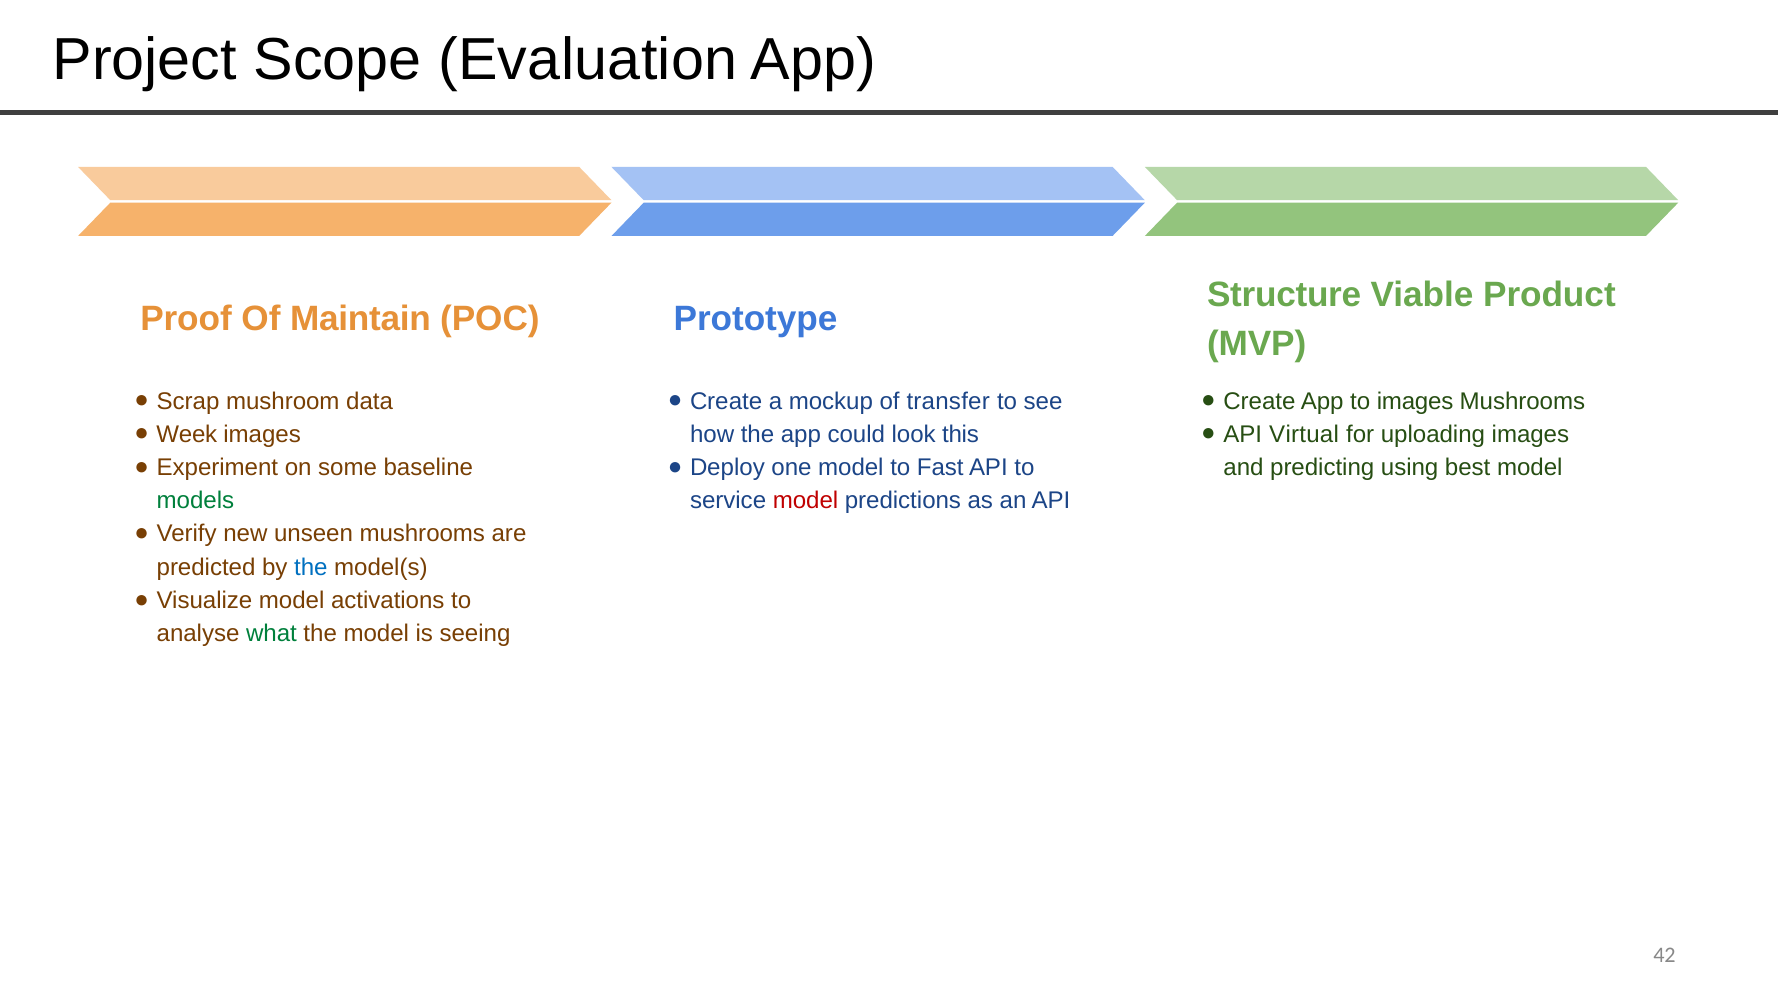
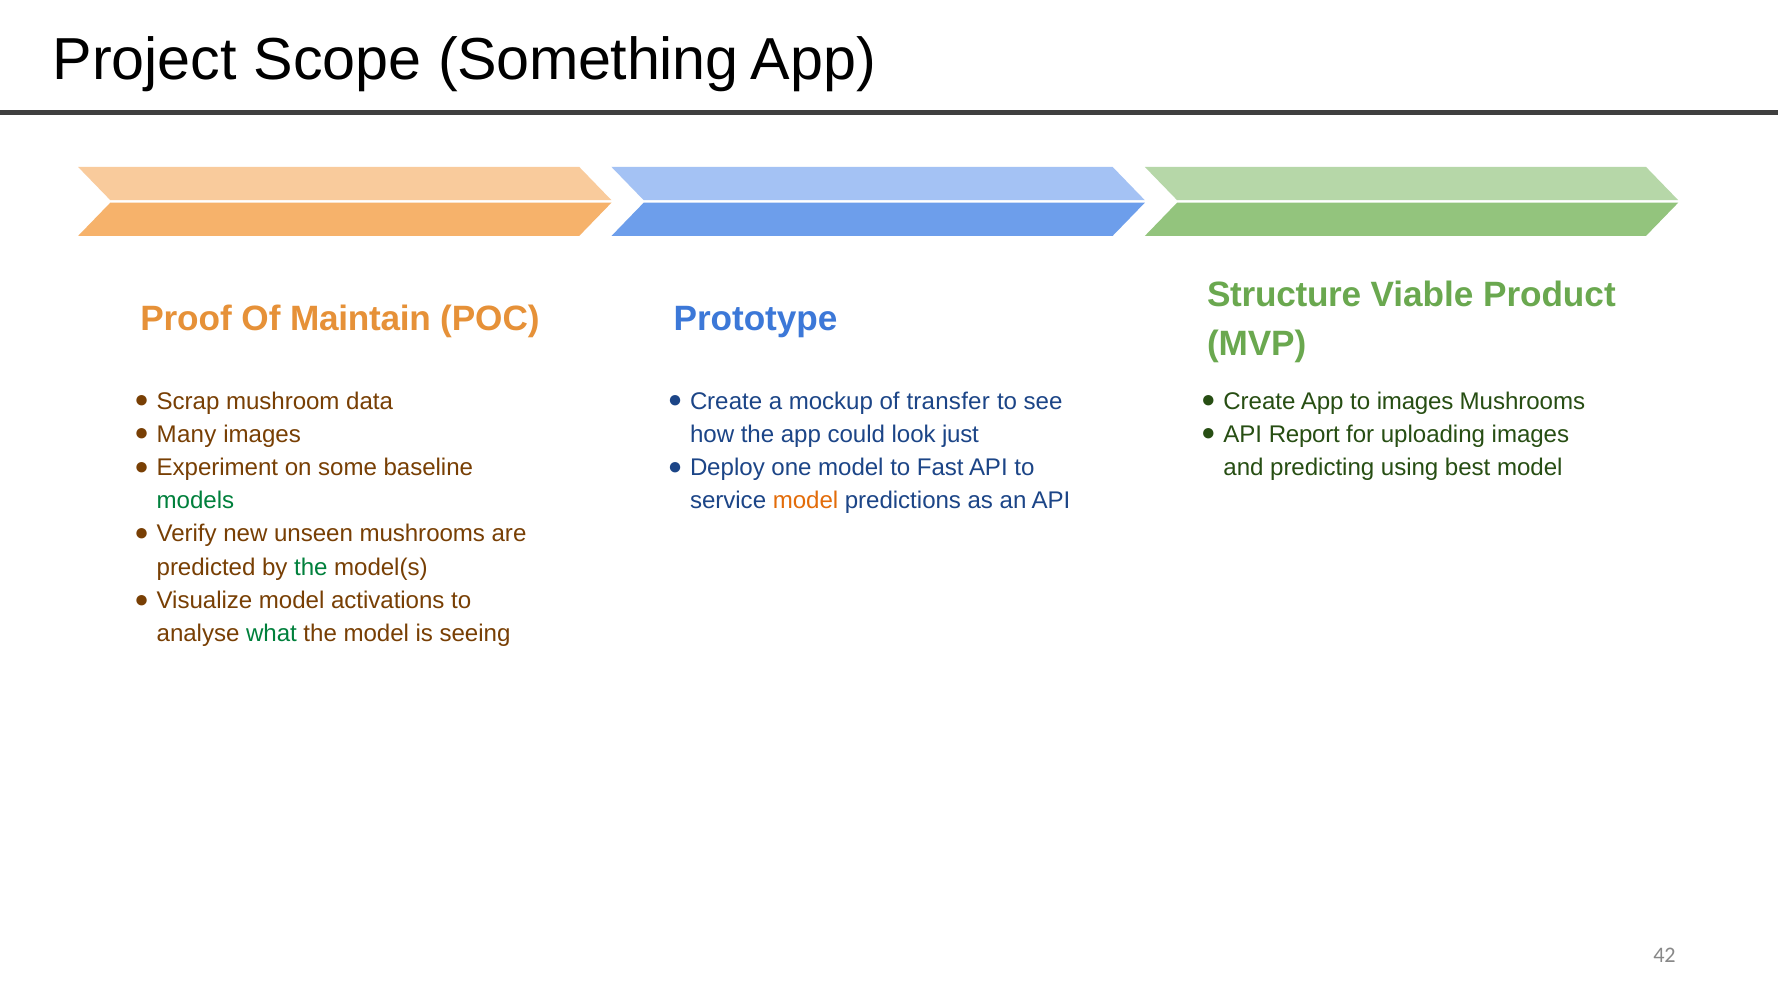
Evaluation: Evaluation -> Something (588, 60)
Week: Week -> Many (187, 434)
Virtual: Virtual -> Report (1304, 434)
this: this -> just (960, 434)
model colour: red -> orange (806, 501)
the colour: blue -> green (311, 567)
